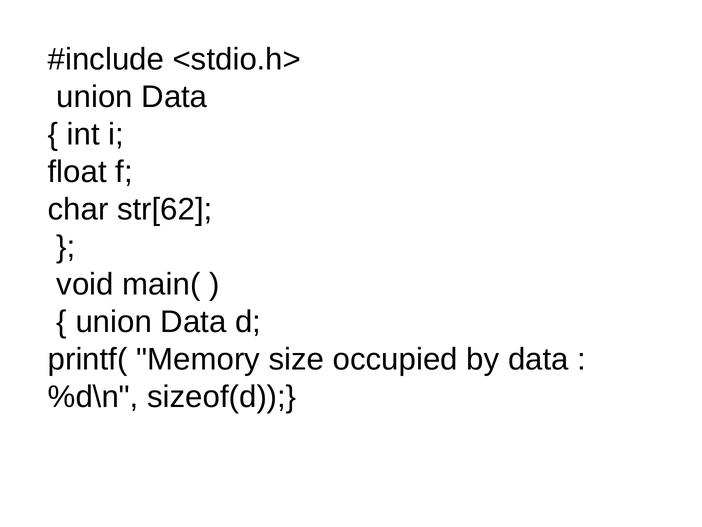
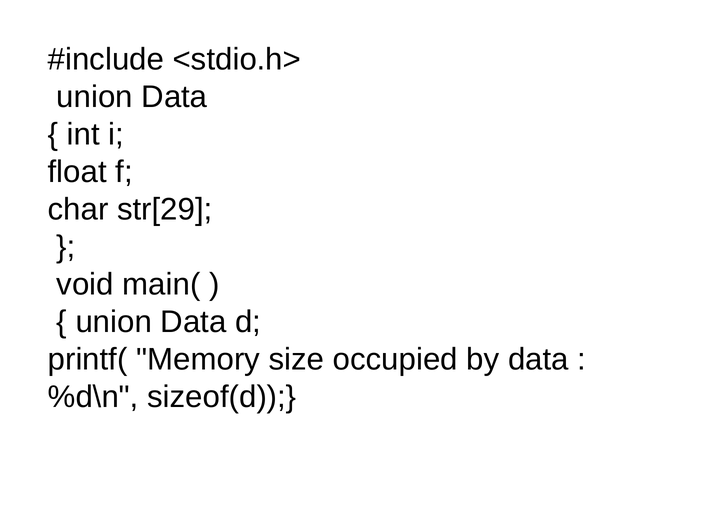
str[62: str[62 -> str[29 (165, 209)
